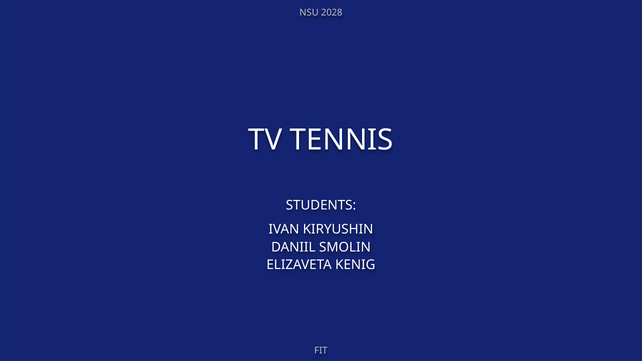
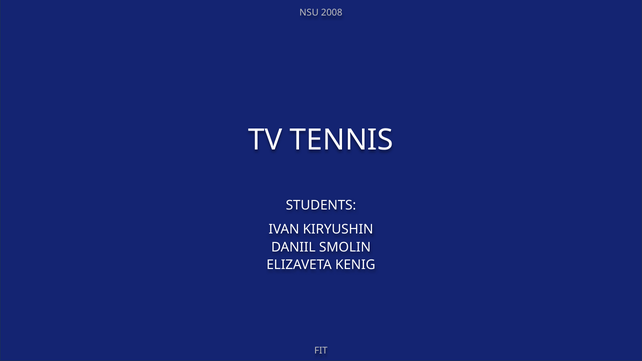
2028: 2028 -> 2008 (332, 13)
